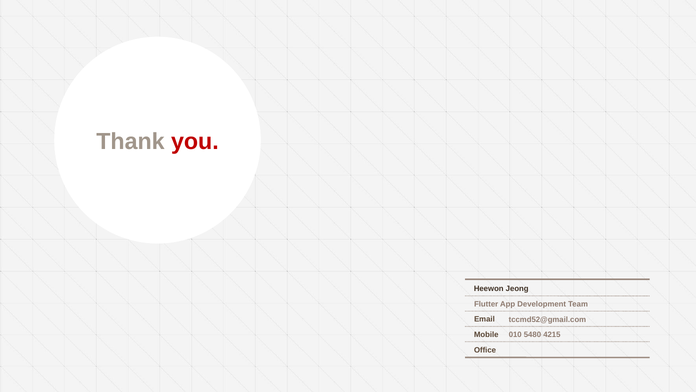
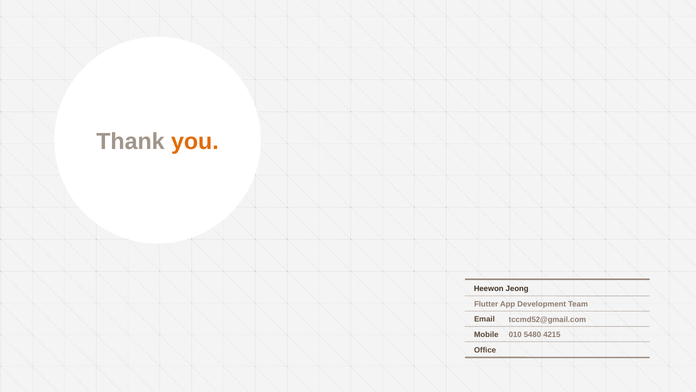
you colour: red -> orange (195, 141)
